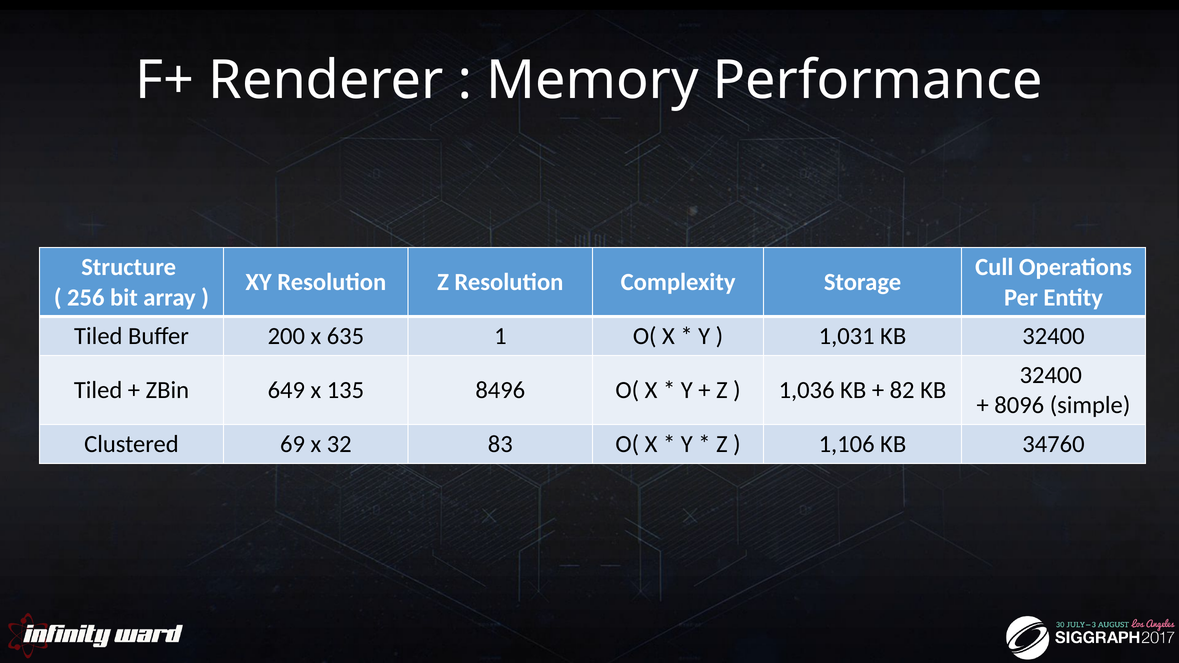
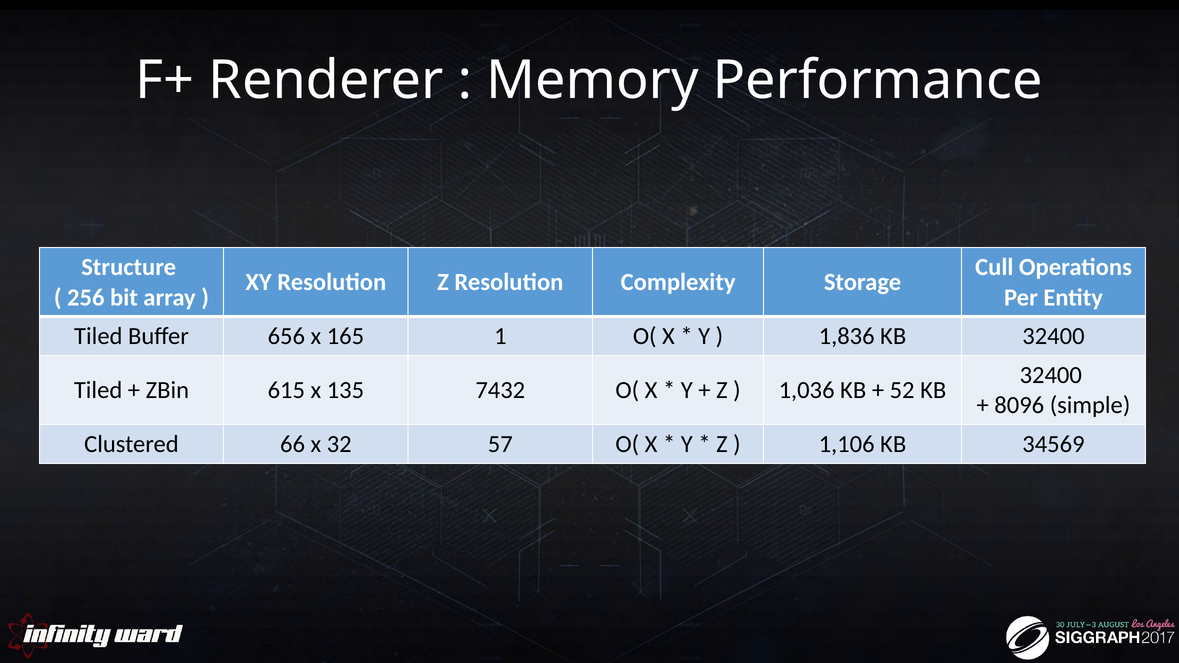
200: 200 -> 656 (286, 336)
635: 635 -> 165 (345, 336)
1,031: 1,031 -> 1,836 (847, 336)
649: 649 -> 615 (286, 390)
8496: 8496 -> 7432 (500, 390)
82: 82 -> 52 (902, 390)
69: 69 -> 66 (293, 444)
83: 83 -> 57 (500, 444)
34760: 34760 -> 34569 (1053, 444)
